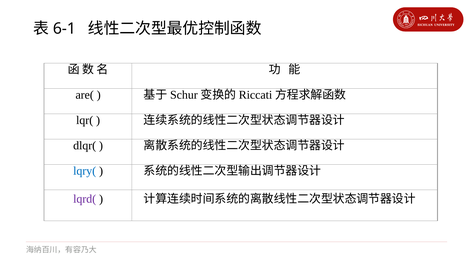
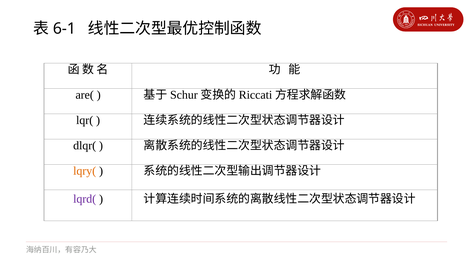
lqry( colour: blue -> orange (85, 171)
